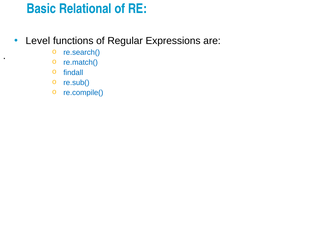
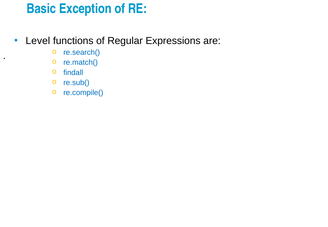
Relational: Relational -> Exception (85, 9)
